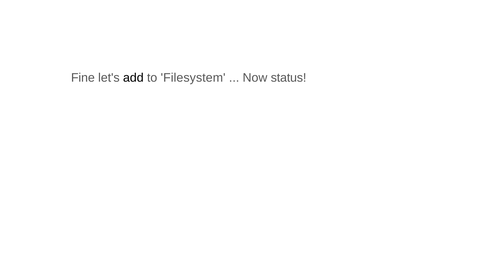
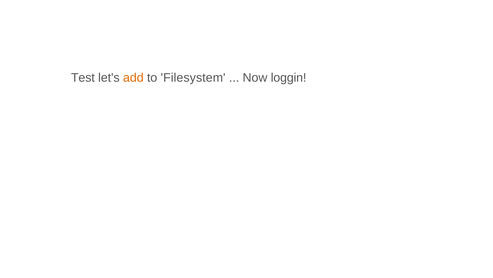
Fine: Fine -> Test (83, 78)
add colour: black -> orange (133, 78)
status: status -> loggin (289, 78)
